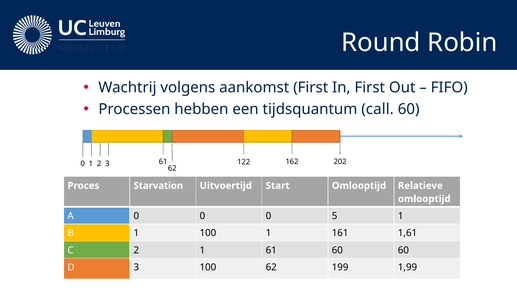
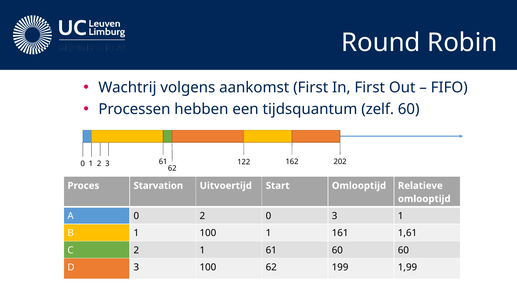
call: call -> zelf (378, 109)
A 0 0: 0 -> 2 (202, 216)
0 5: 5 -> 3 (335, 216)
